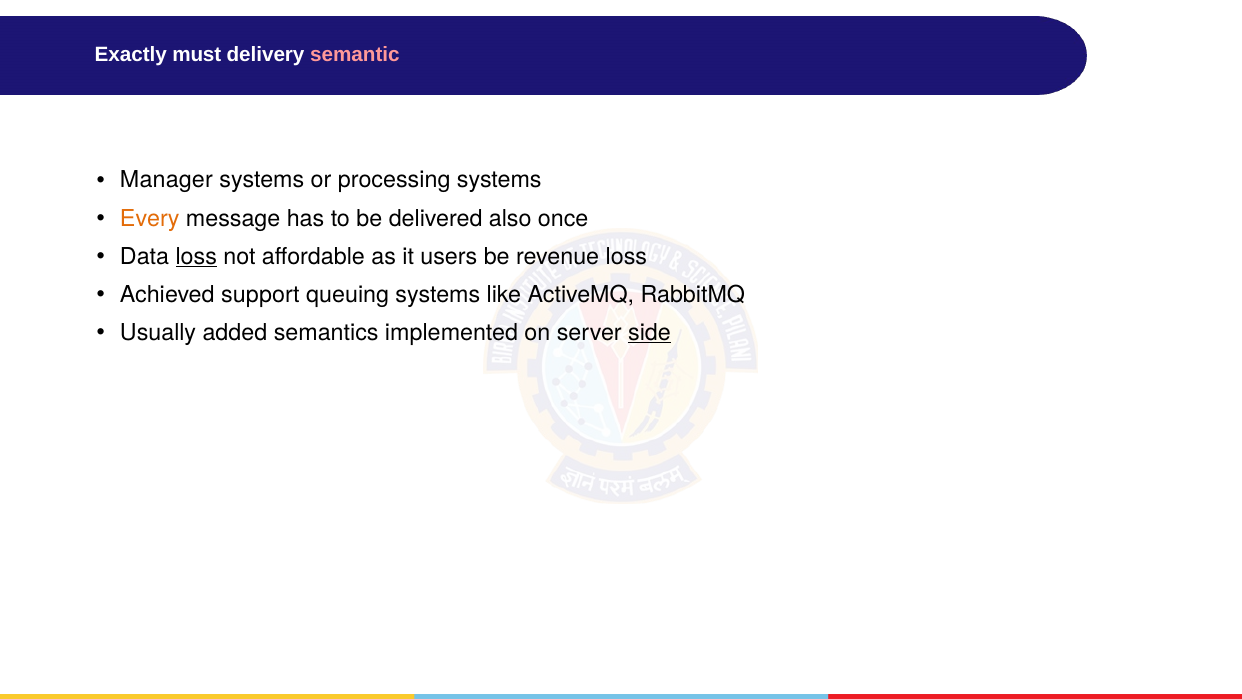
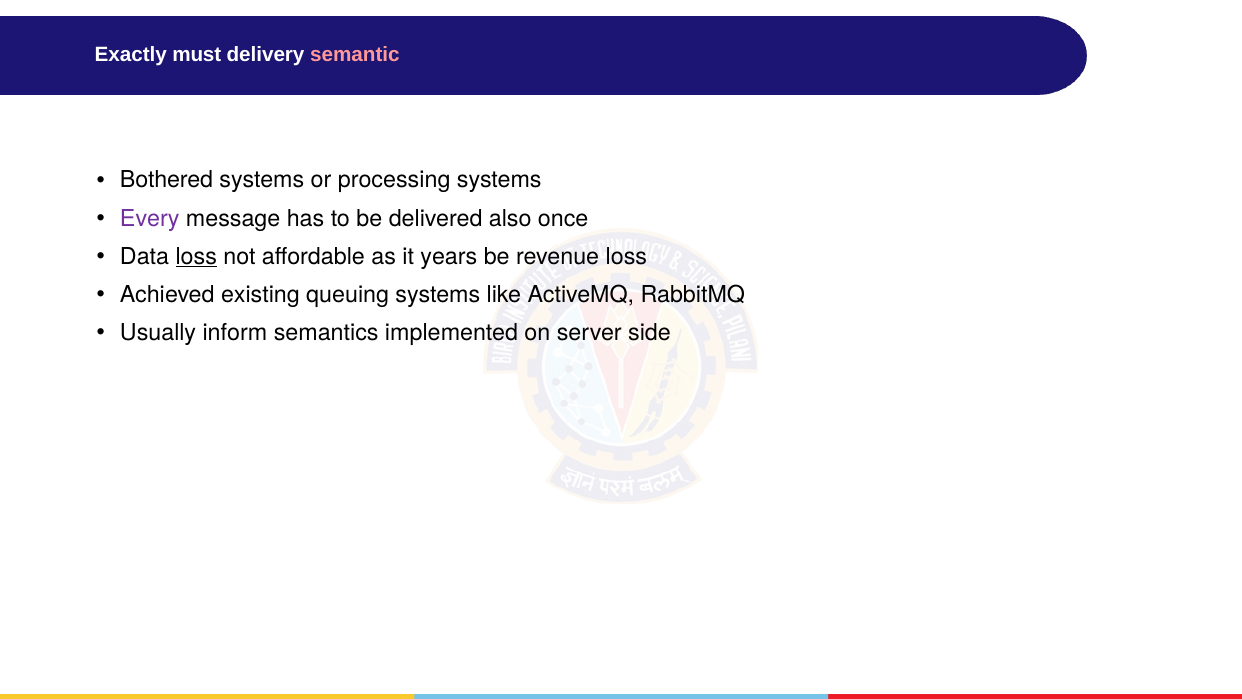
Manager: Manager -> Bothered (167, 180)
Every colour: orange -> purple (150, 218)
users: users -> years (449, 256)
support: support -> existing (260, 294)
added: added -> inform (235, 333)
side underline: present -> none (649, 333)
